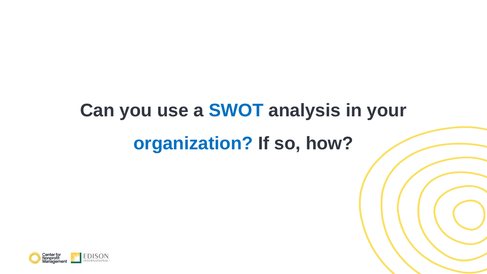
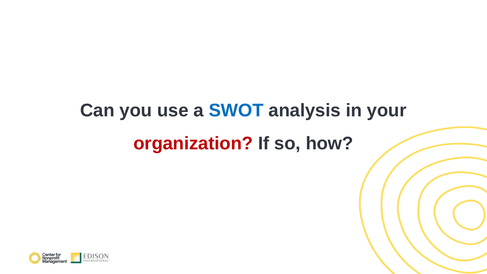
organization colour: blue -> red (193, 143)
